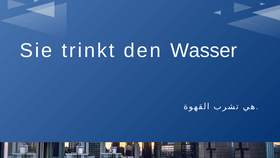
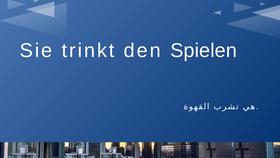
Wasser: Wasser -> Spielen (204, 50)
